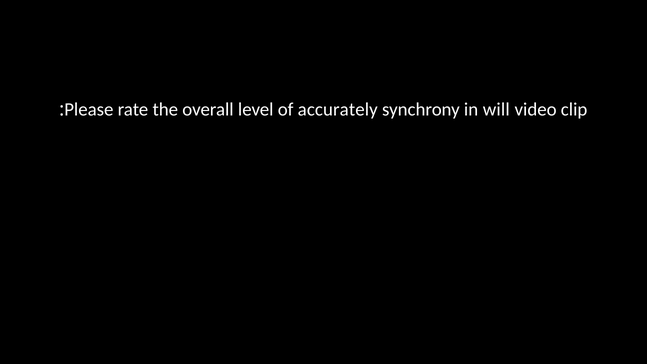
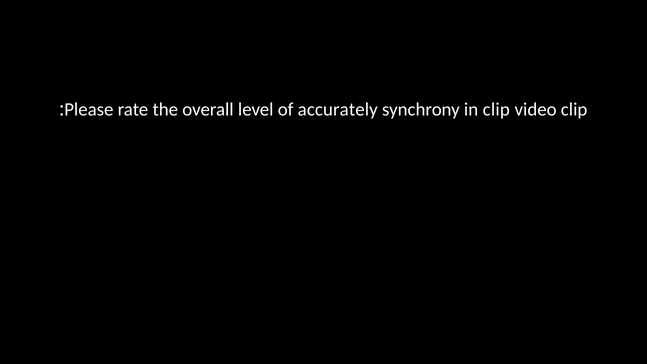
in will: will -> clip (496, 109)
